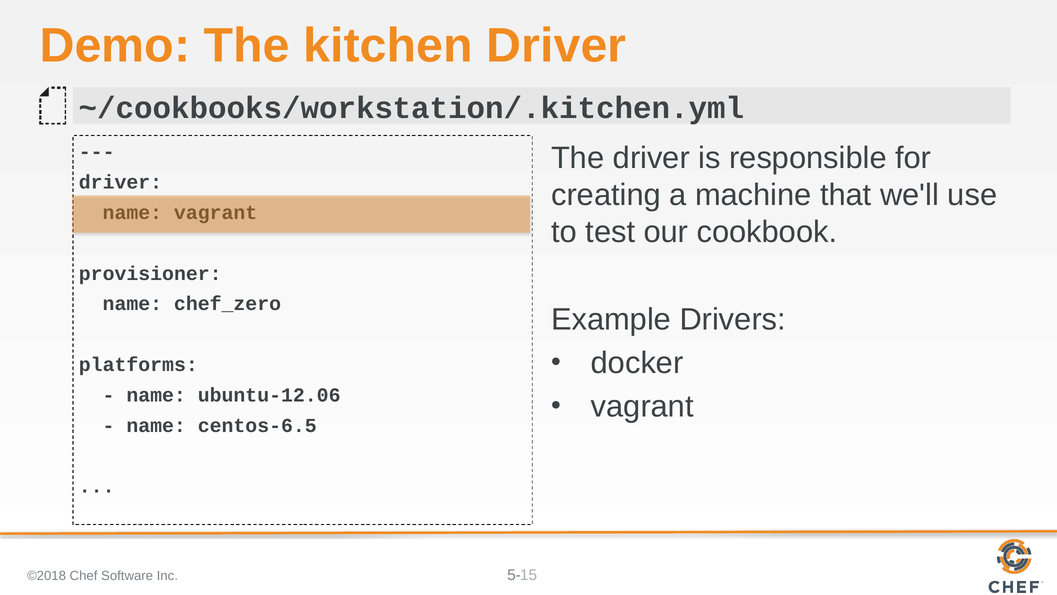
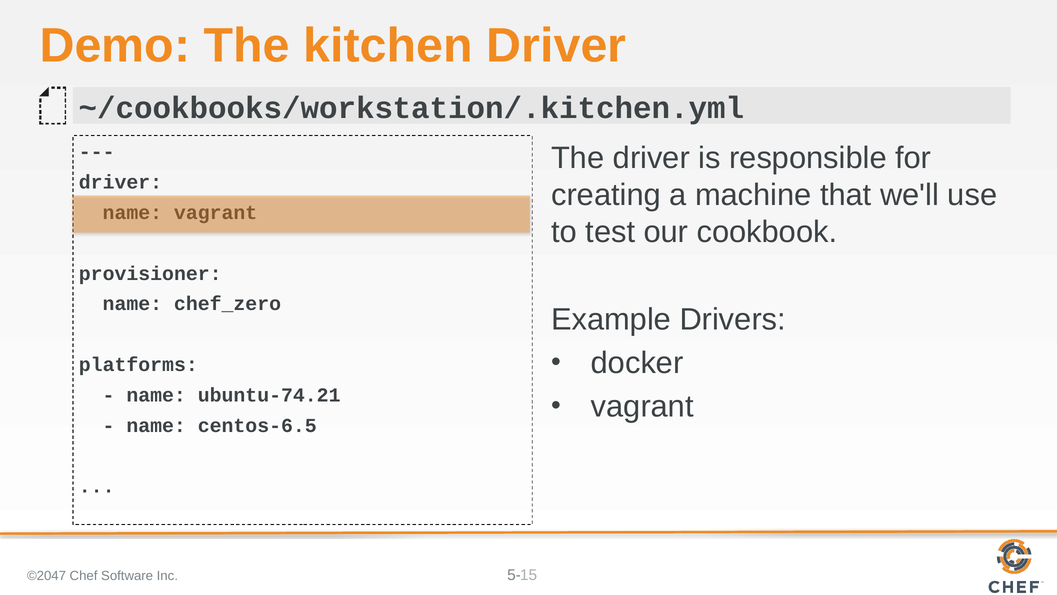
ubuntu-12.06: ubuntu-12.06 -> ubuntu-74.21 (269, 395)
©2018: ©2018 -> ©2047 (47, 575)
